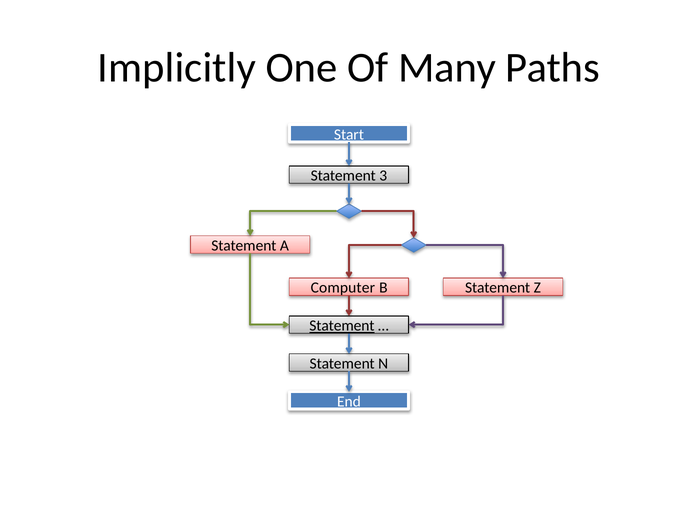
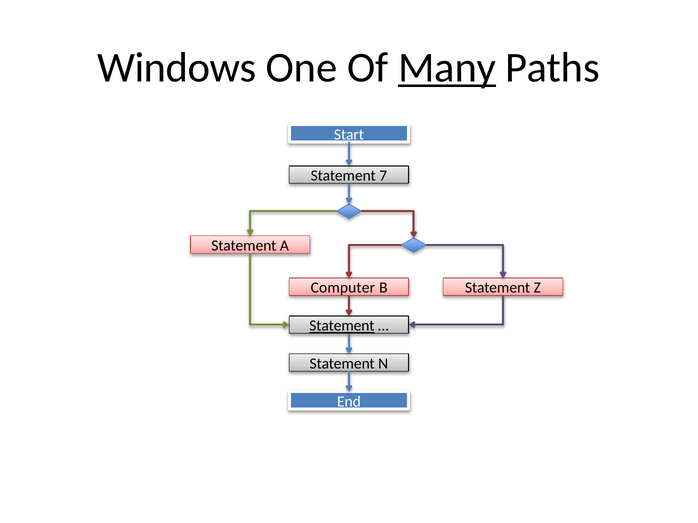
Implicitly: Implicitly -> Windows (177, 68)
Many underline: none -> present (447, 68)
3: 3 -> 7 (383, 176)
